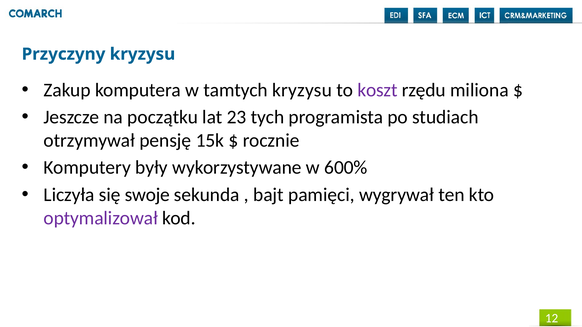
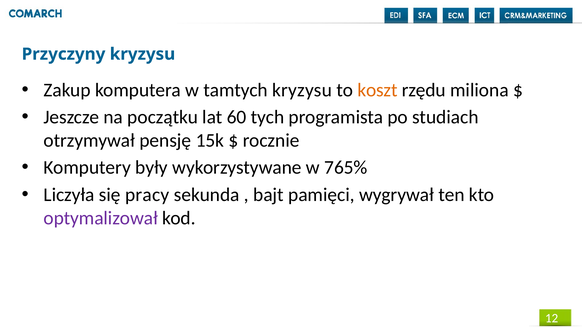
koszt colour: purple -> orange (378, 90)
23: 23 -> 60 (237, 117)
600%: 600% -> 765% (346, 168)
swoje: swoje -> pracy (147, 195)
